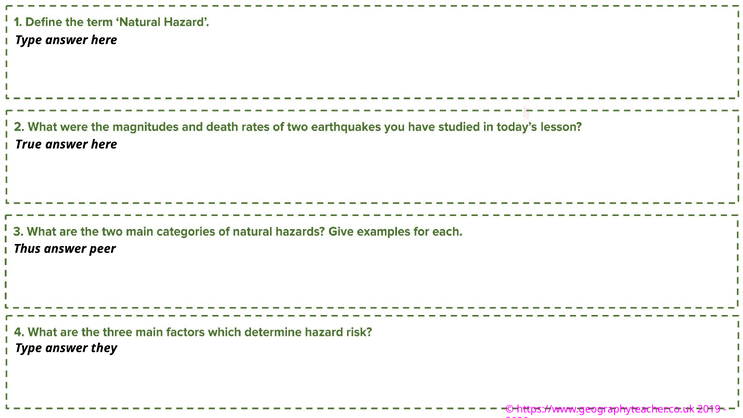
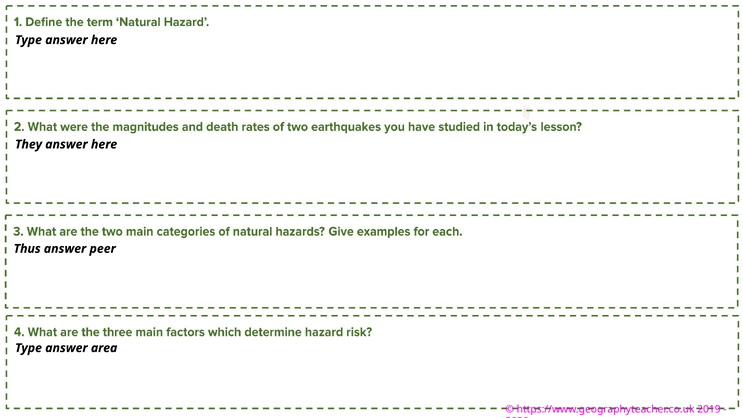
True: True -> They (29, 144)
they: they -> area (104, 348)
